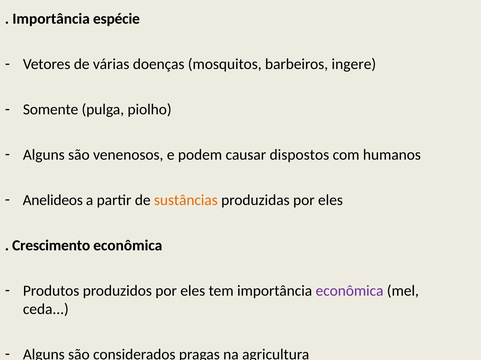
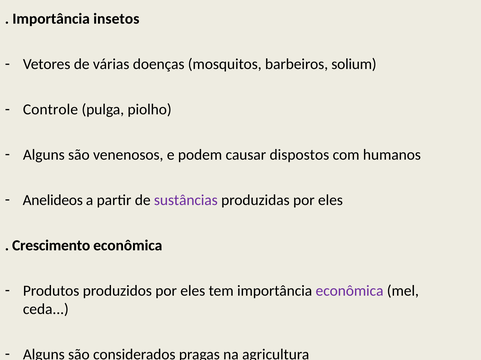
espécie: espécie -> insetos (116, 19)
ingere: ingere -> solium (354, 64)
Somente: Somente -> Controle (50, 110)
sustâncias colour: orange -> purple (186, 200)
